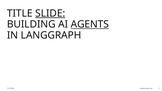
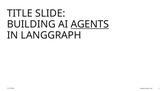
SLIDE underline: present -> none (50, 13)
